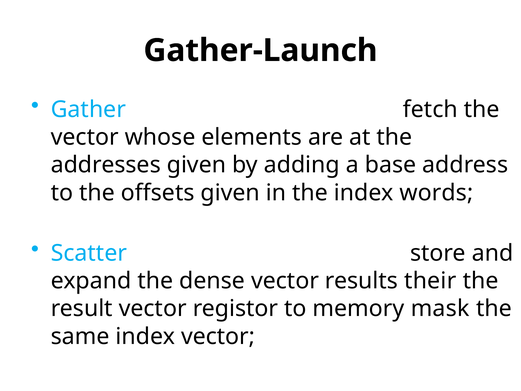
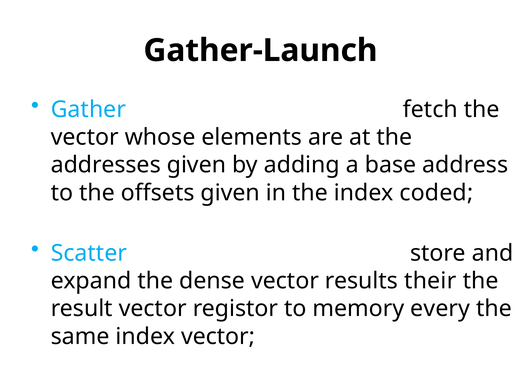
words: words -> coded (436, 193)
mask: mask -> every (440, 308)
